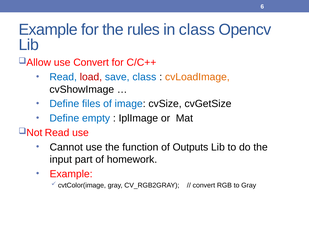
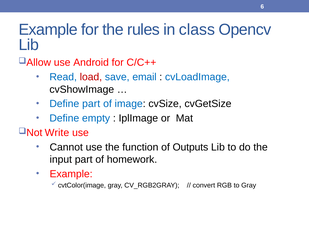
use Convert: Convert -> Android (91, 63)
save class: class -> email (144, 77)
cvLoadImage colour: orange -> blue (197, 77)
Define files: files -> part (91, 104)
Read: Read -> Write (57, 133)
